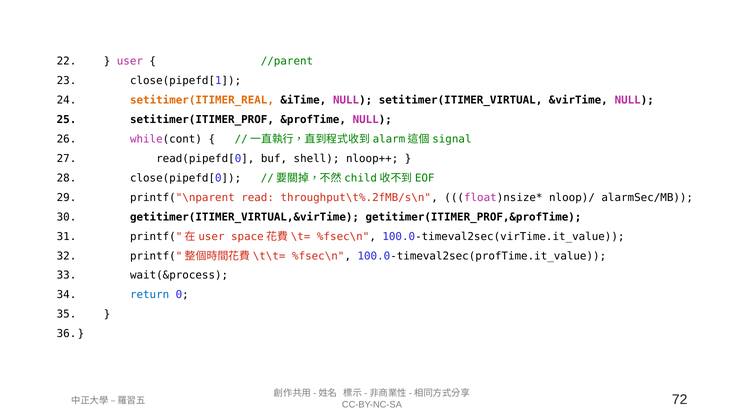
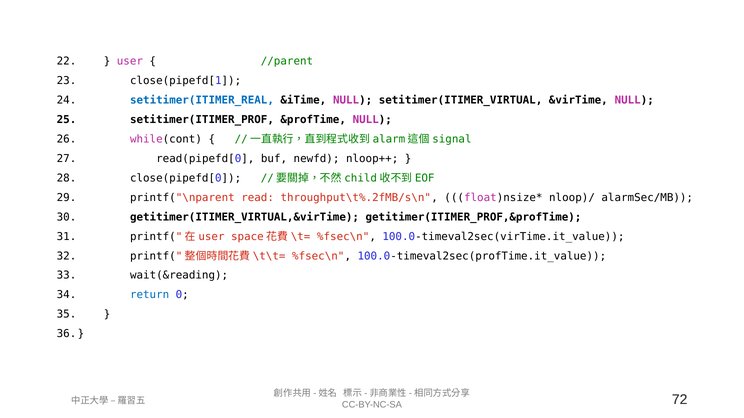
setitimer(ITIMER_REAL colour: orange -> blue (202, 100)
shell: shell -> newfd (317, 159)
wait(&process: wait(&process -> wait(&reading (179, 276)
